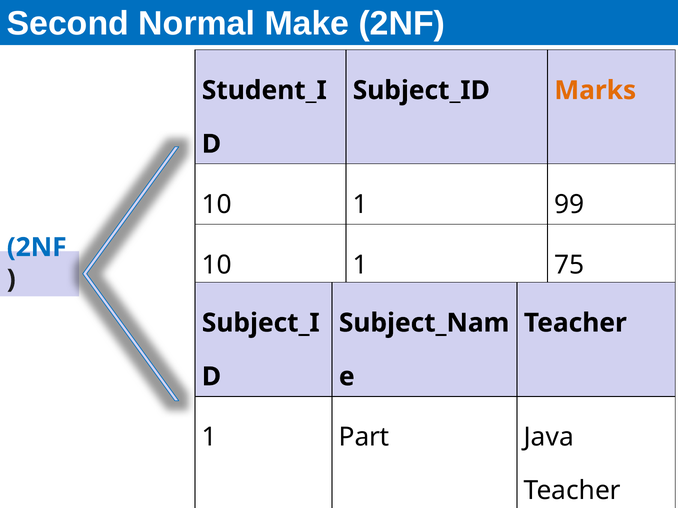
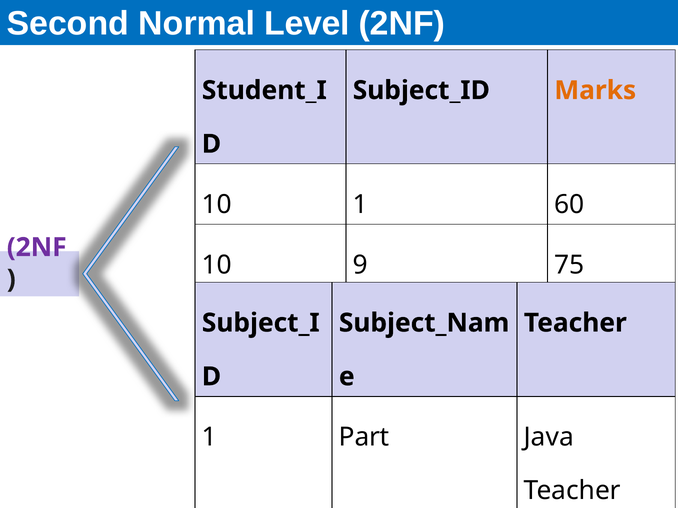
Make: Make -> Level (307, 24)
99: 99 -> 60 (569, 205)
2NF colour: blue -> purple (37, 248)
1: 1 -> 9 (360, 265)
